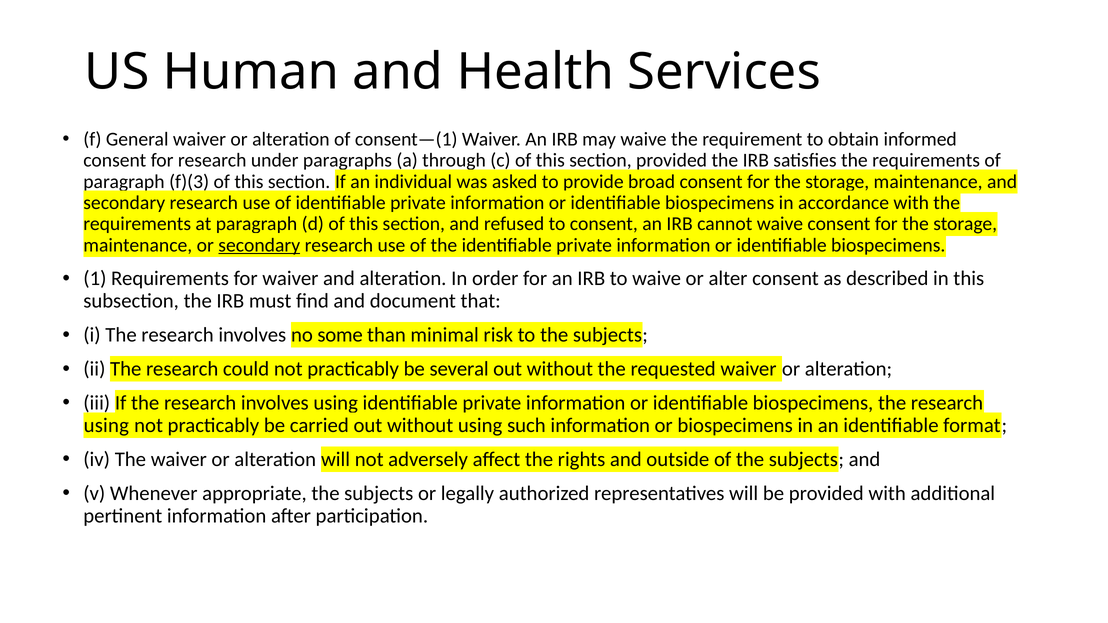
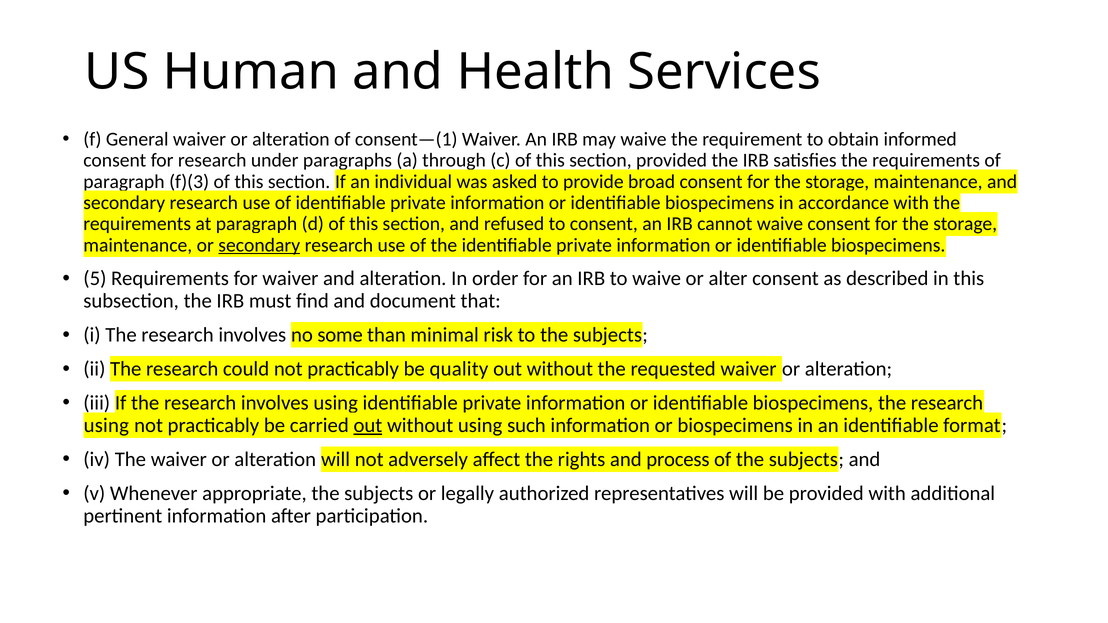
1: 1 -> 5 (95, 279)
several: several -> quality (459, 369)
out underline: none -> present (368, 426)
outside: outside -> process (678, 460)
